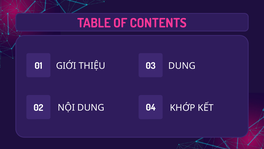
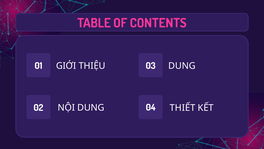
KHỚP: KHỚP -> THIẾT (183, 108)
